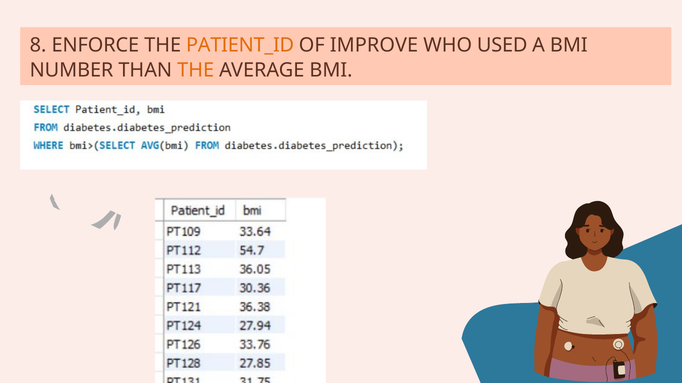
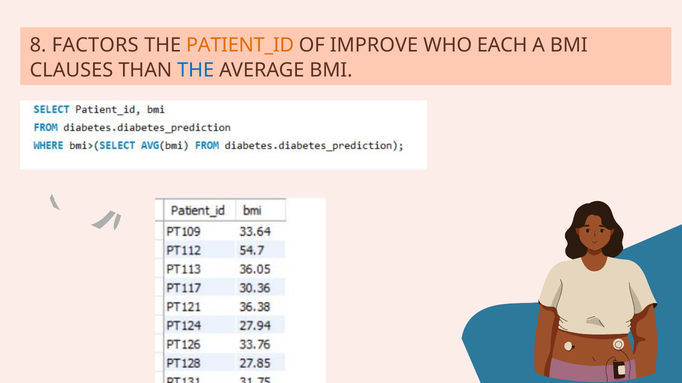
ENFORCE: ENFORCE -> FACTORS (95, 45)
USED: USED -> EACH (502, 45)
NUMBER: NUMBER -> CLAUSES (71, 70)
THE colour: orange -> blue (196, 70)
